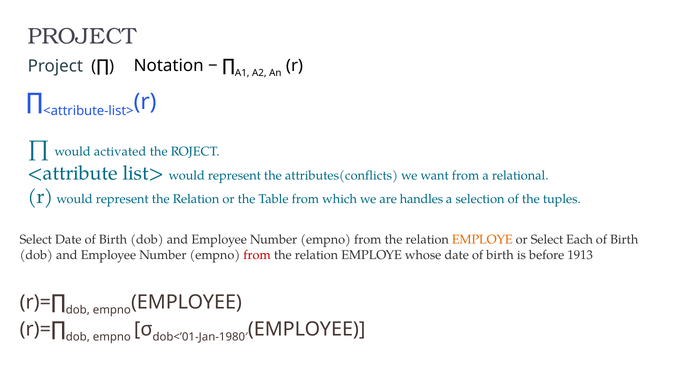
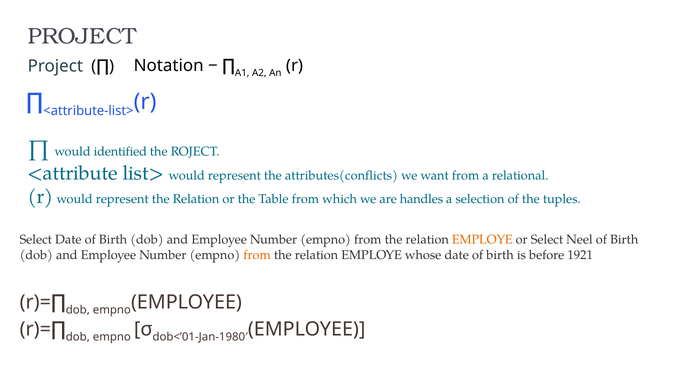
activated: activated -> identified (120, 152)
Each: Each -> Neel (579, 240)
from colour: red -> orange (257, 255)
1913: 1913 -> 1921 (580, 255)
